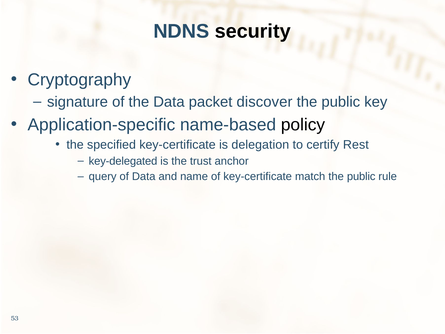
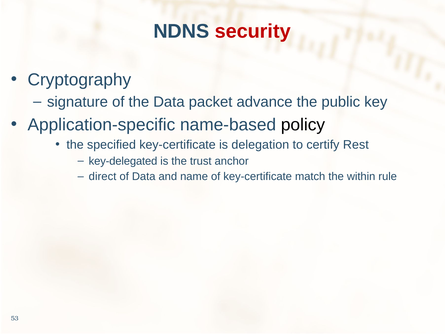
security colour: black -> red (253, 31)
discover: discover -> advance (265, 102)
query: query -> direct (103, 176)
match the public: public -> within (361, 176)
